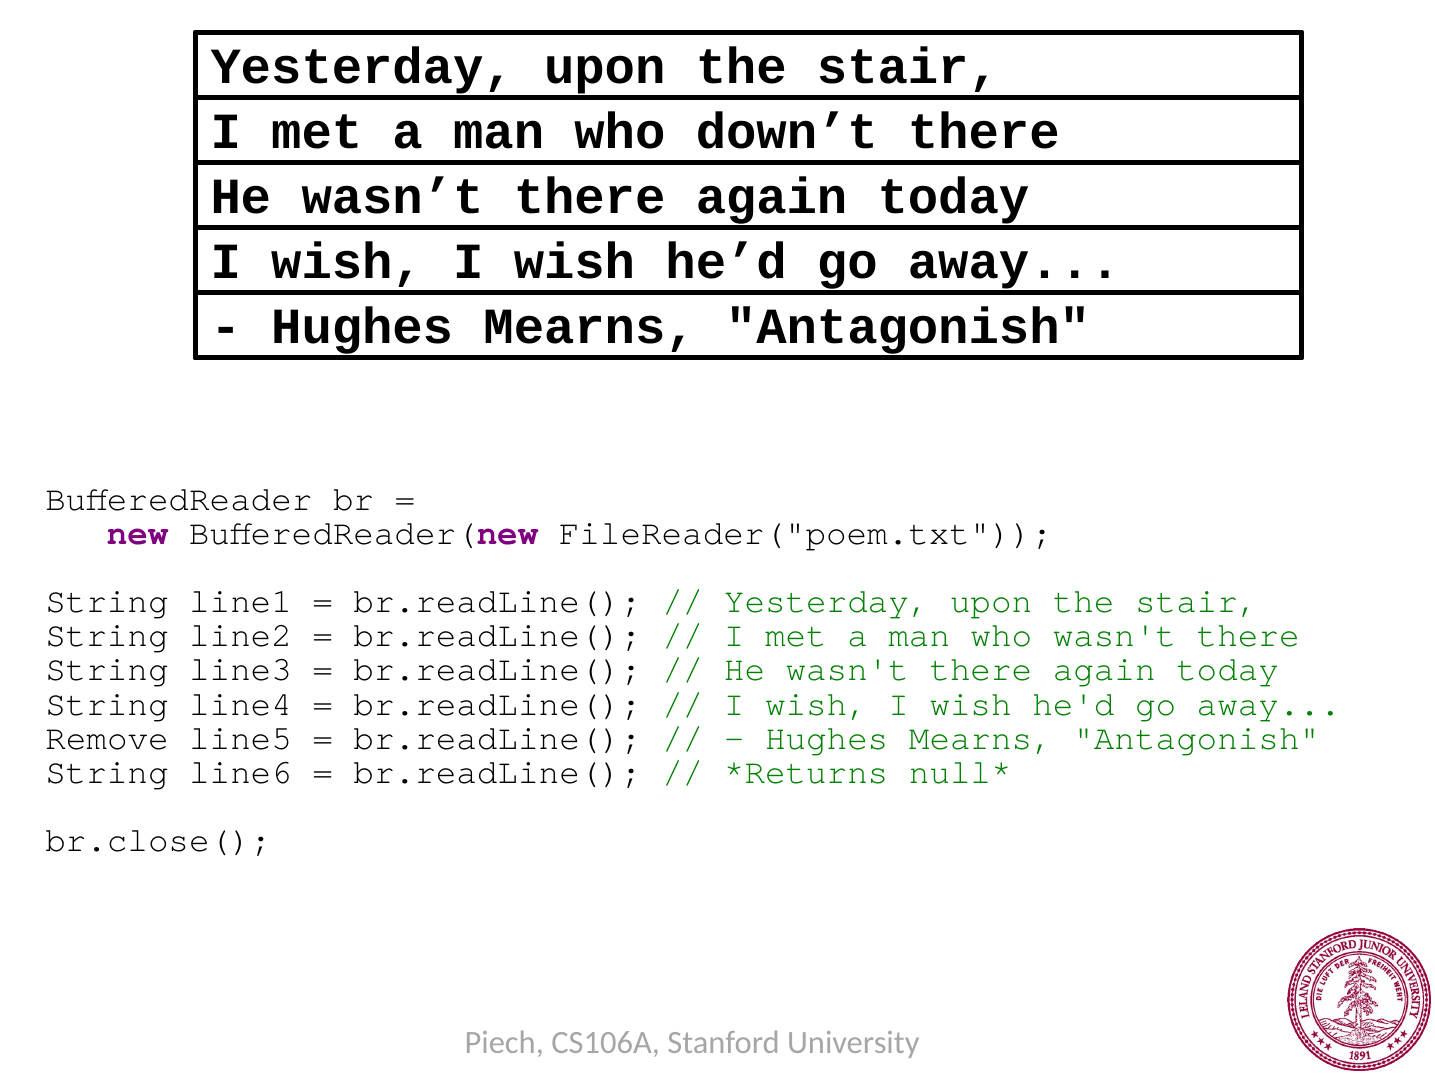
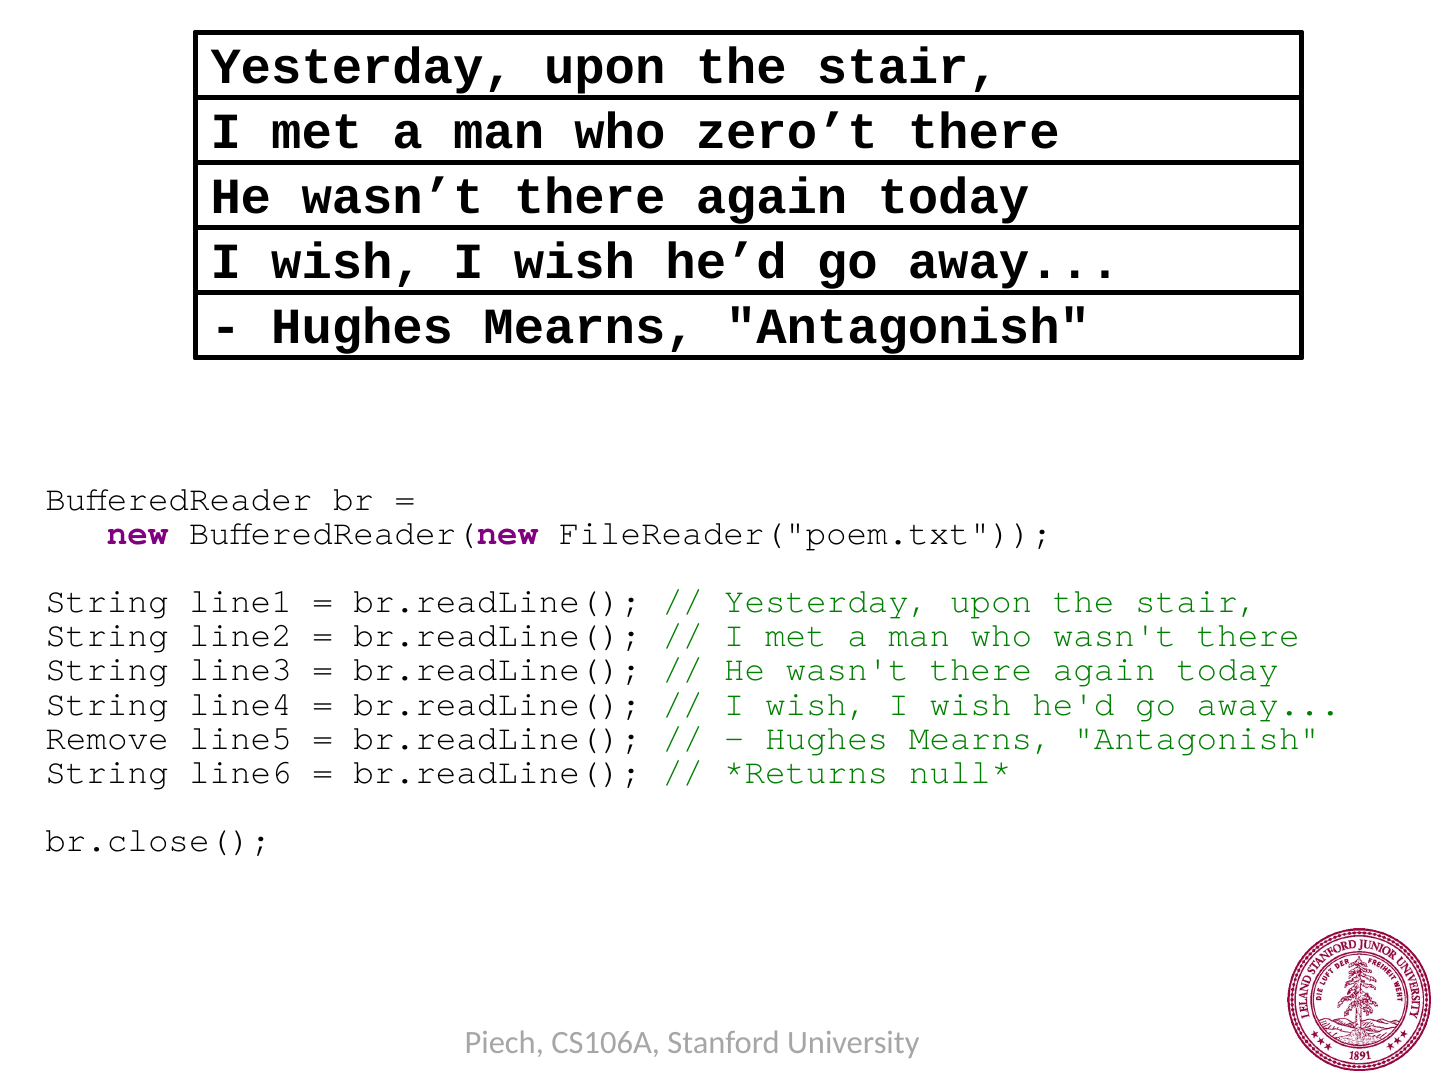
down’t: down’t -> zero’t (787, 132)
